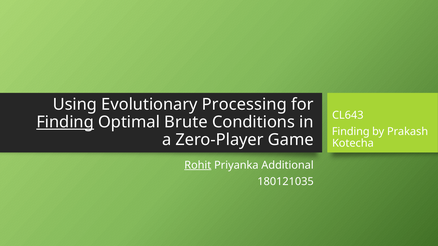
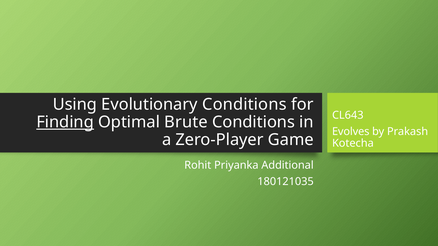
Evolutionary Processing: Processing -> Conditions (244, 105)
Finding: Finding -> Evolves (351, 132)
Rohit underline: present -> none (198, 165)
